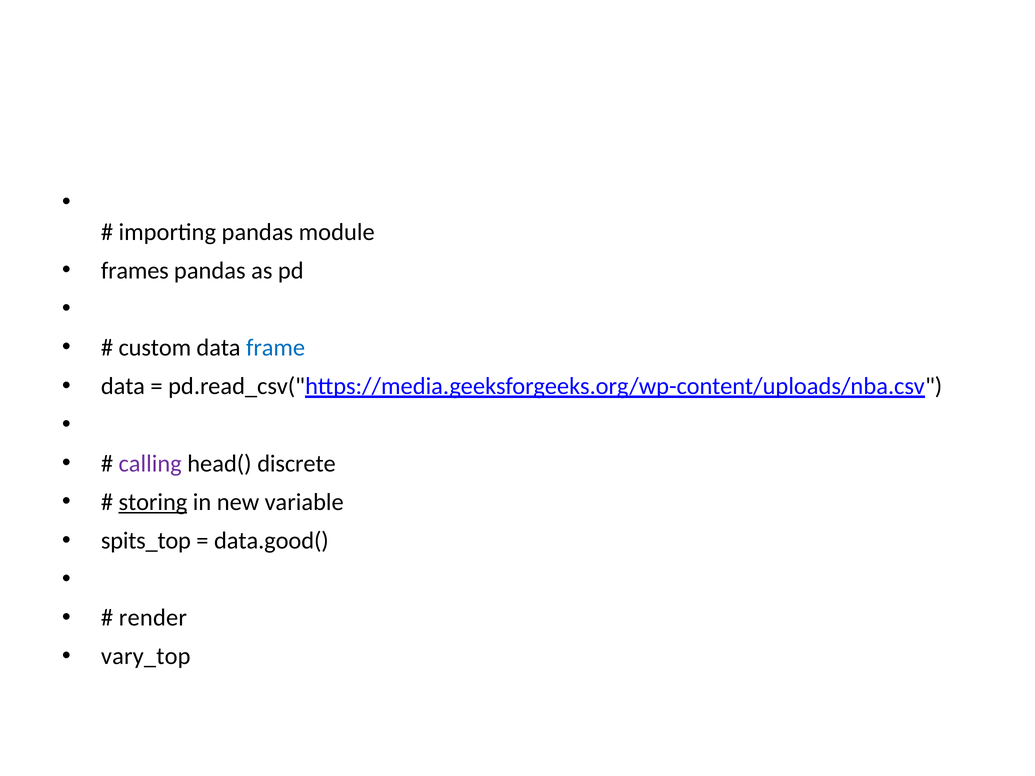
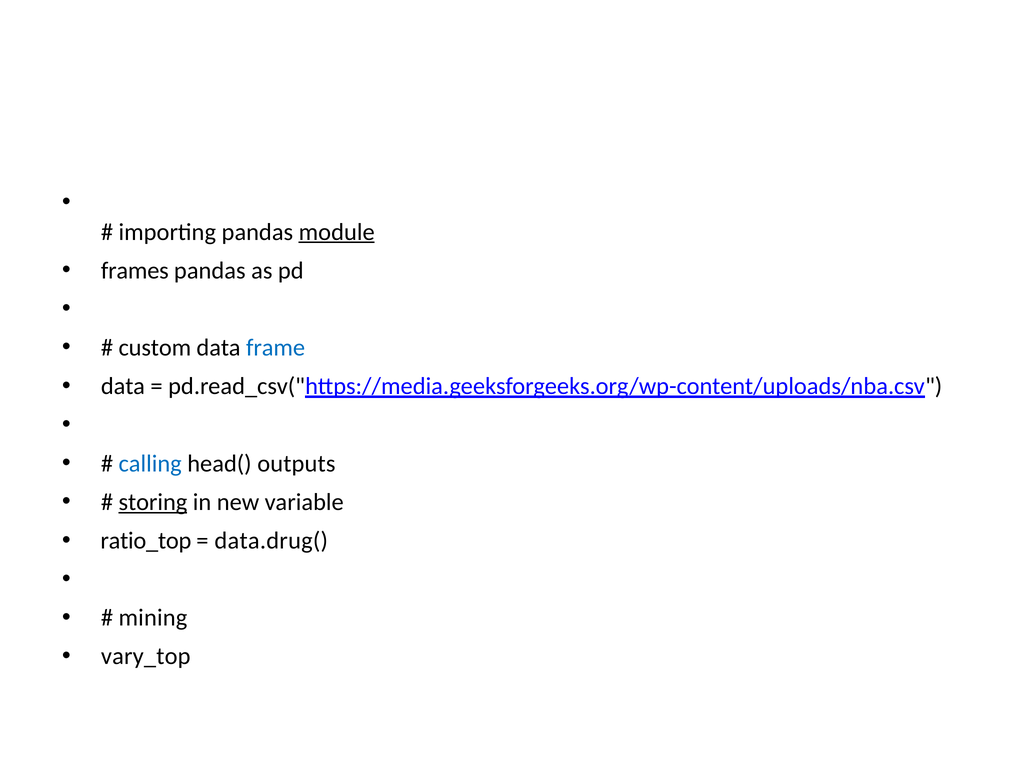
module underline: none -> present (337, 232)
calling colour: purple -> blue (150, 464)
discrete: discrete -> outputs (296, 464)
spits_top: spits_top -> ratio_top (146, 541)
data.good(: data.good( -> data.drug( (271, 541)
render: render -> mining (153, 618)
